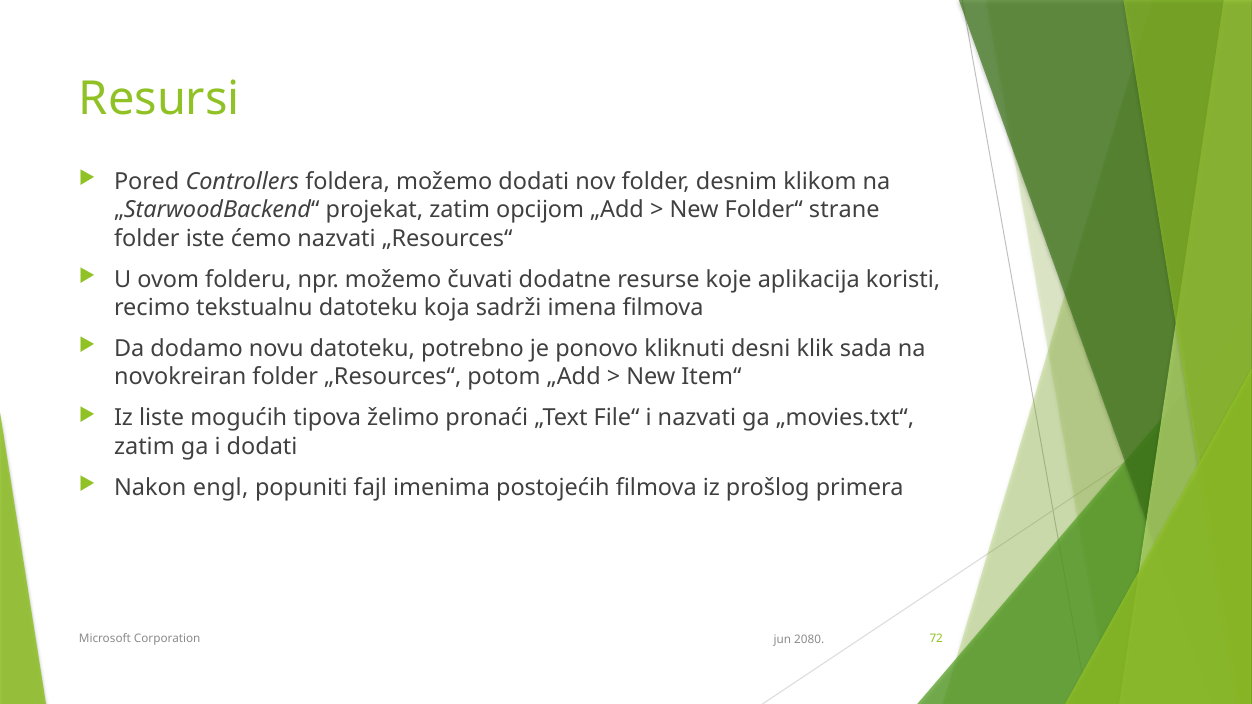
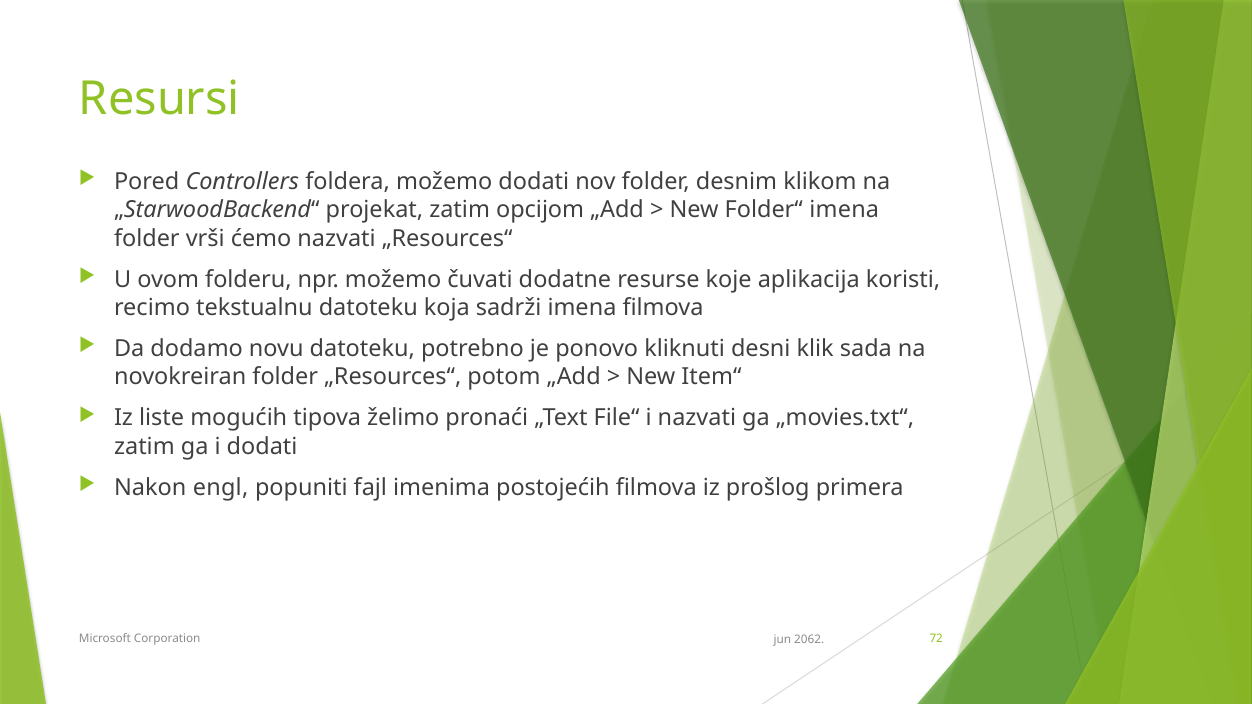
Folder“ strane: strane -> imena (844, 210)
iste: iste -> vrši (205, 238)
2080: 2080 -> 2062 (809, 640)
